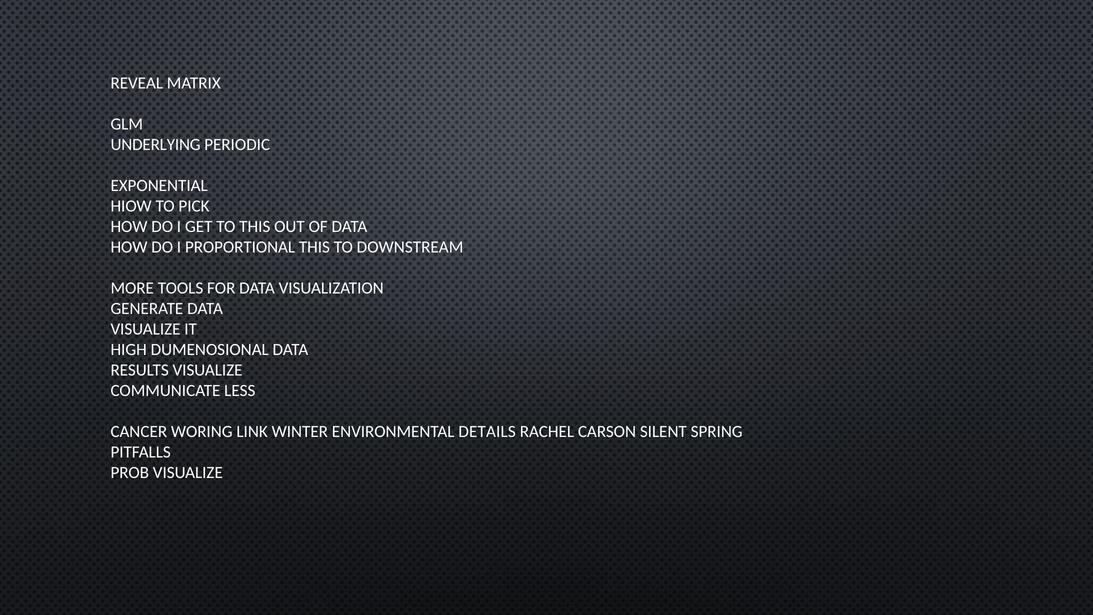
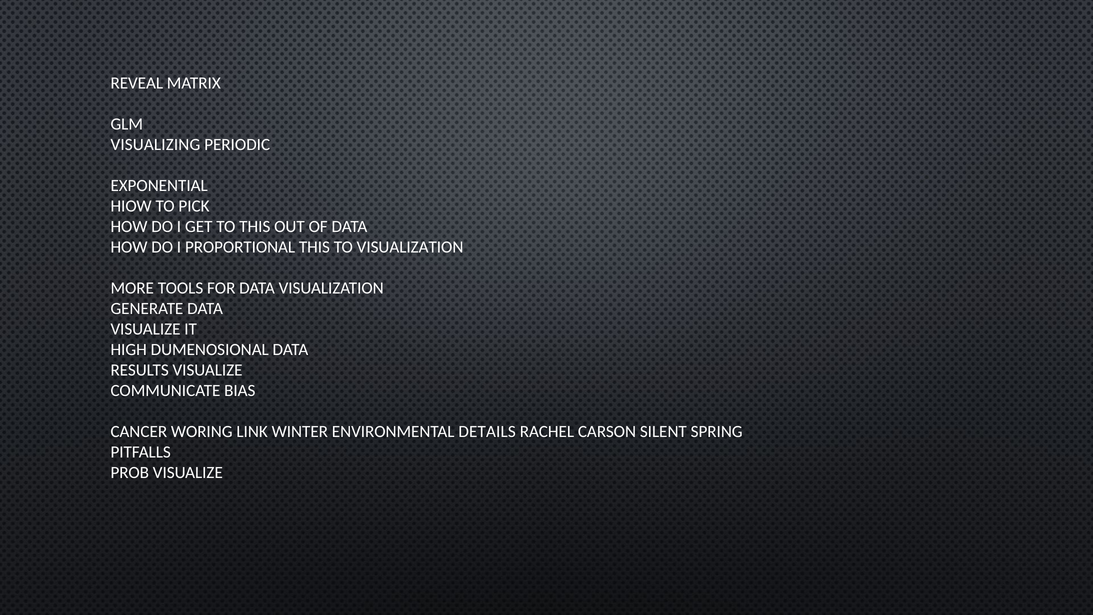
UNDERLYING: UNDERLYING -> VISUALIZING (155, 144)
TO DOWNSTREAM: DOWNSTREAM -> VISUALIZATION (410, 247)
LESS: LESS -> BIAS (240, 390)
